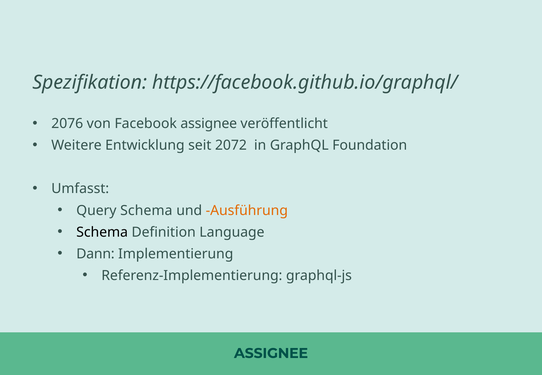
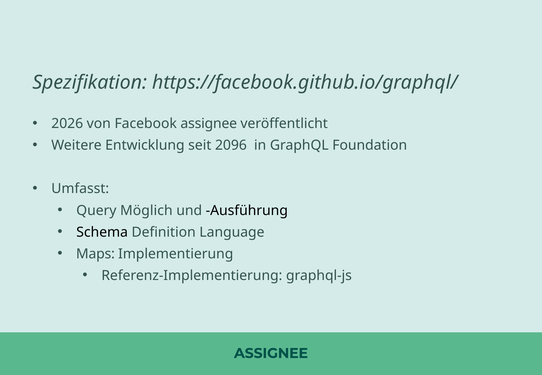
2076: 2076 -> 2026 (67, 124)
2072: 2072 -> 2096 (231, 145)
Query Schema: Schema -> Möglich (146, 211)
Ausführung colour: orange -> black (247, 211)
Dann: Dann -> Maps (95, 254)
